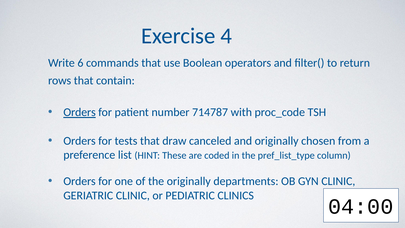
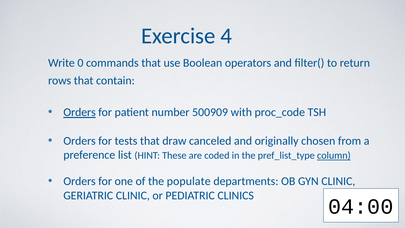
6: 6 -> 0 (80, 63)
714787: 714787 -> 500909 (210, 112)
column underline: none -> present (334, 155)
the originally: originally -> populate (189, 181)
